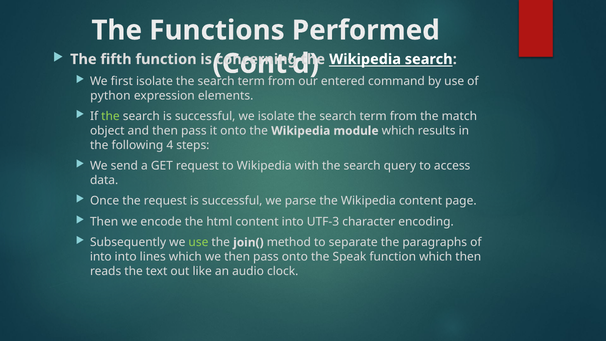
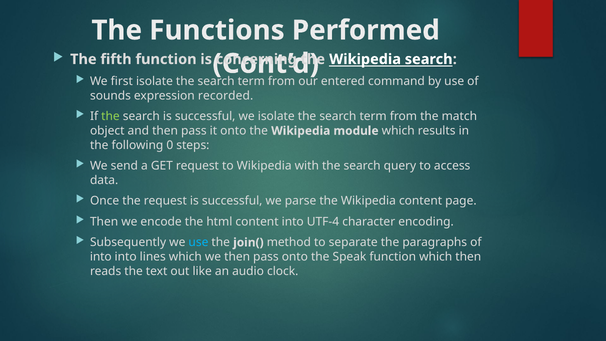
python: python -> sounds (110, 96)
elements: elements -> recorded (226, 96)
4: 4 -> 0 (170, 145)
UTF-3: UTF-3 -> UTF-4 (323, 222)
use colour: light green -> light blue (198, 242)
